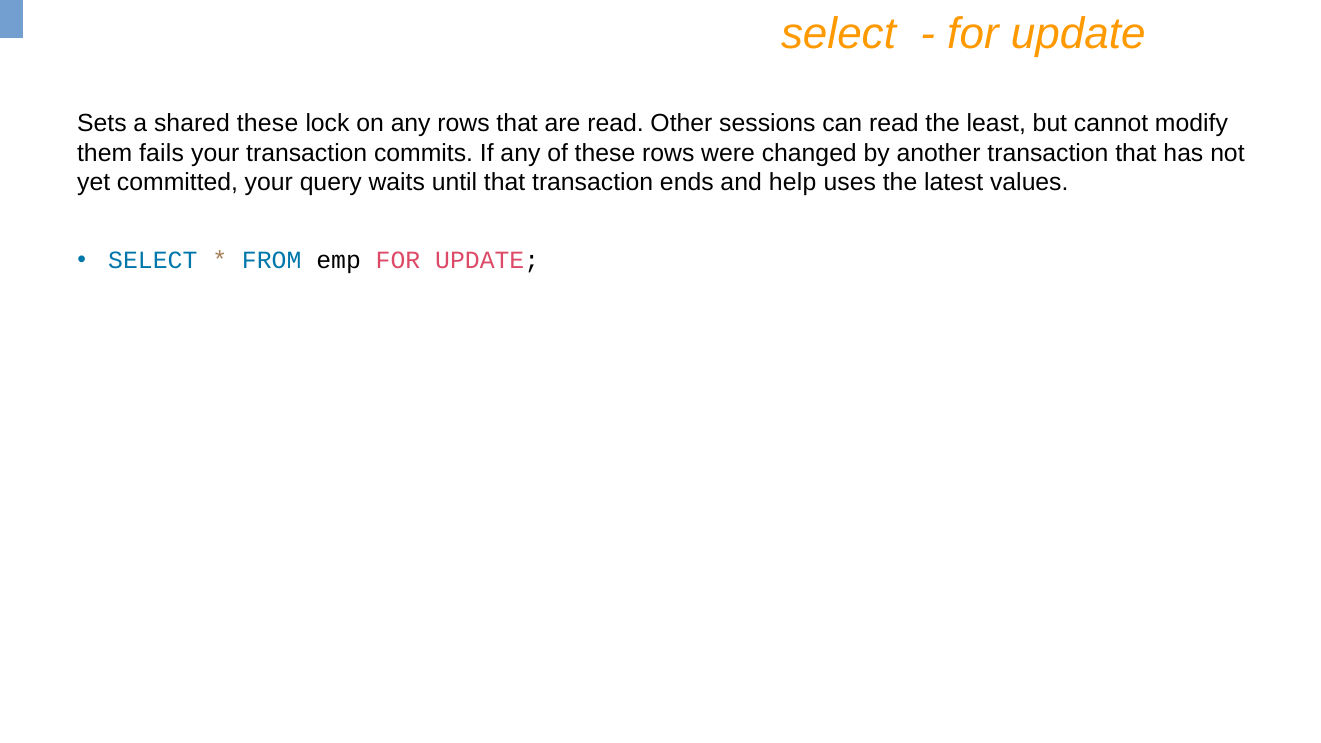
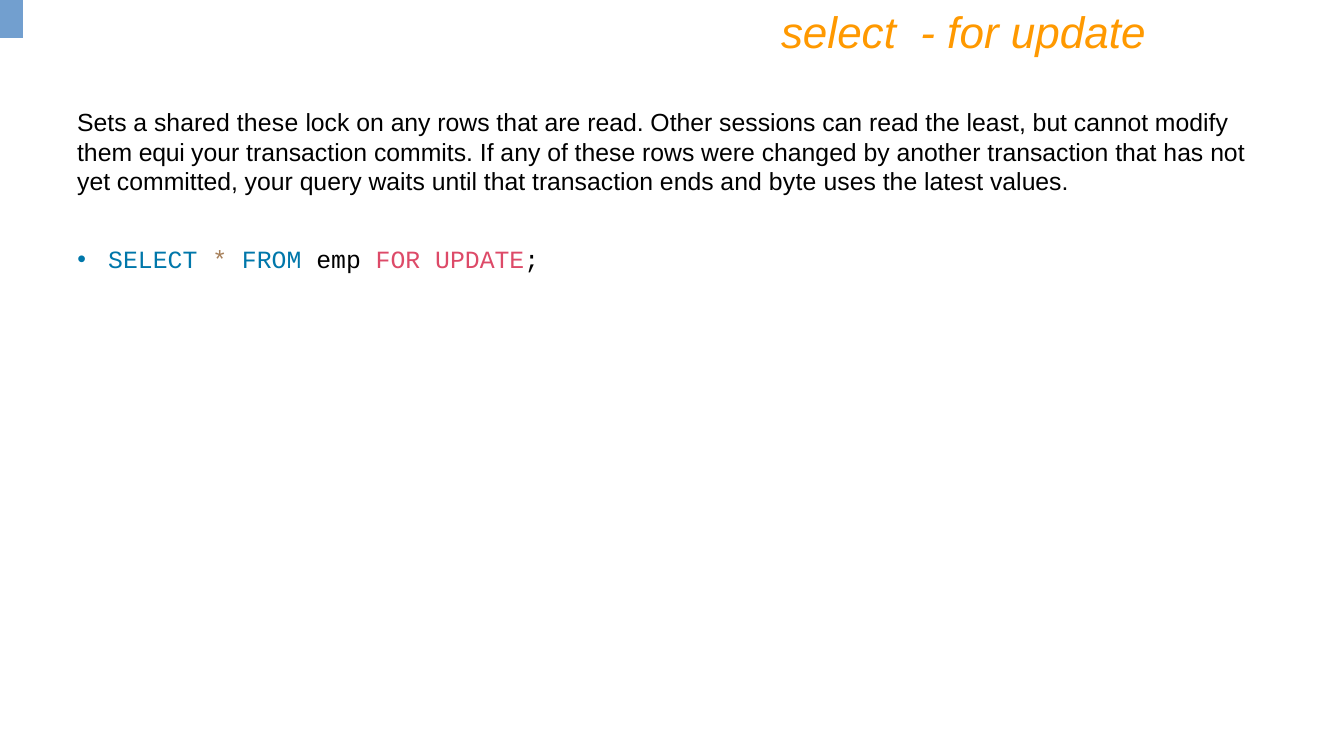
fails: fails -> equi (162, 153)
help: help -> byte (793, 183)
